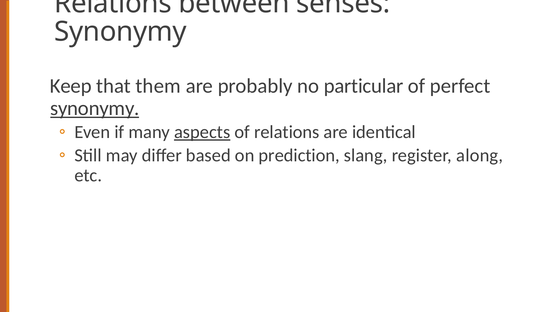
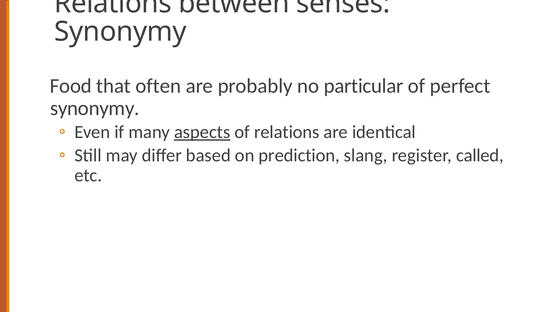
Keep: Keep -> Food (71, 86)
them: them -> often (158, 86)
synonymy underline: present -> none (95, 109)
along: along -> called (480, 156)
